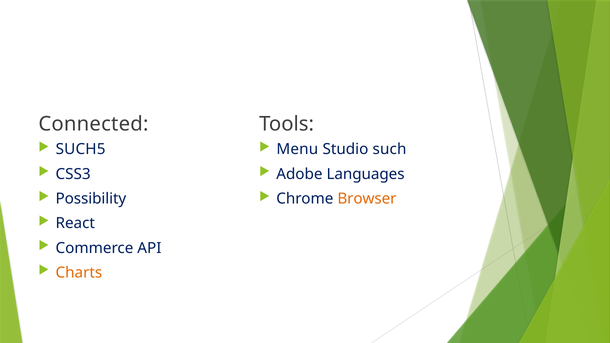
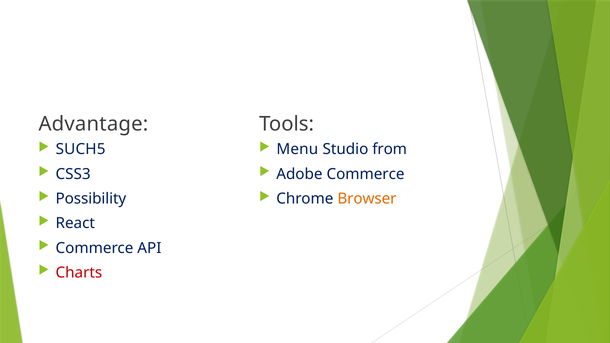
Connected: Connected -> Advantage (93, 124)
such: such -> from (390, 149)
Adobe Languages: Languages -> Commerce (366, 174)
Charts colour: orange -> red (79, 273)
